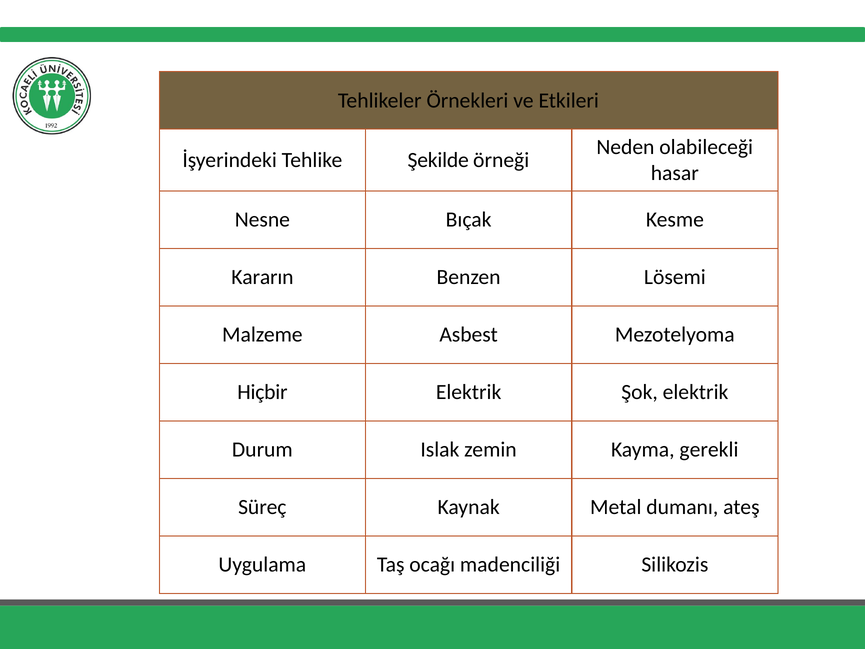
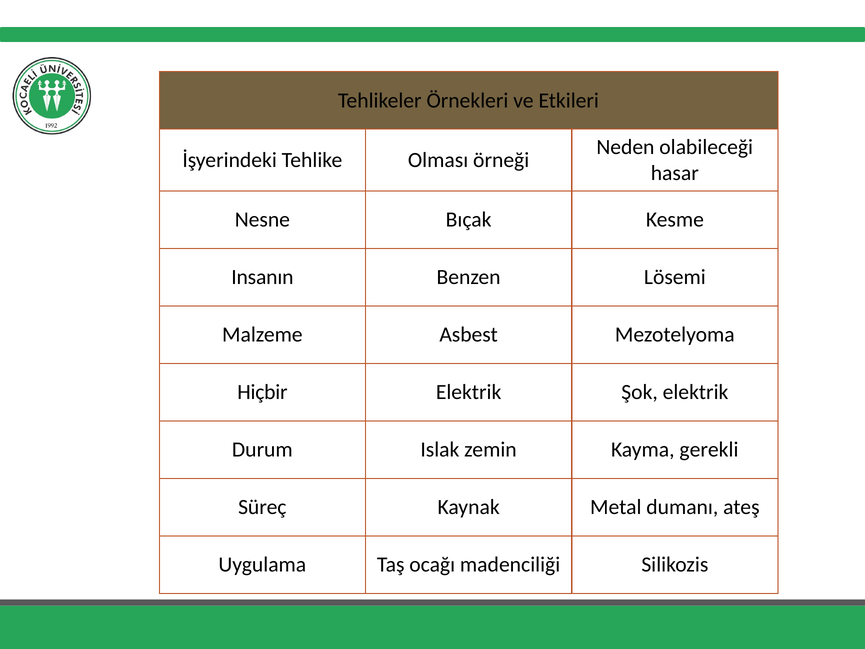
Şekilde: Şekilde -> Olması (438, 160)
Kararın: Kararın -> Insanın (262, 277)
